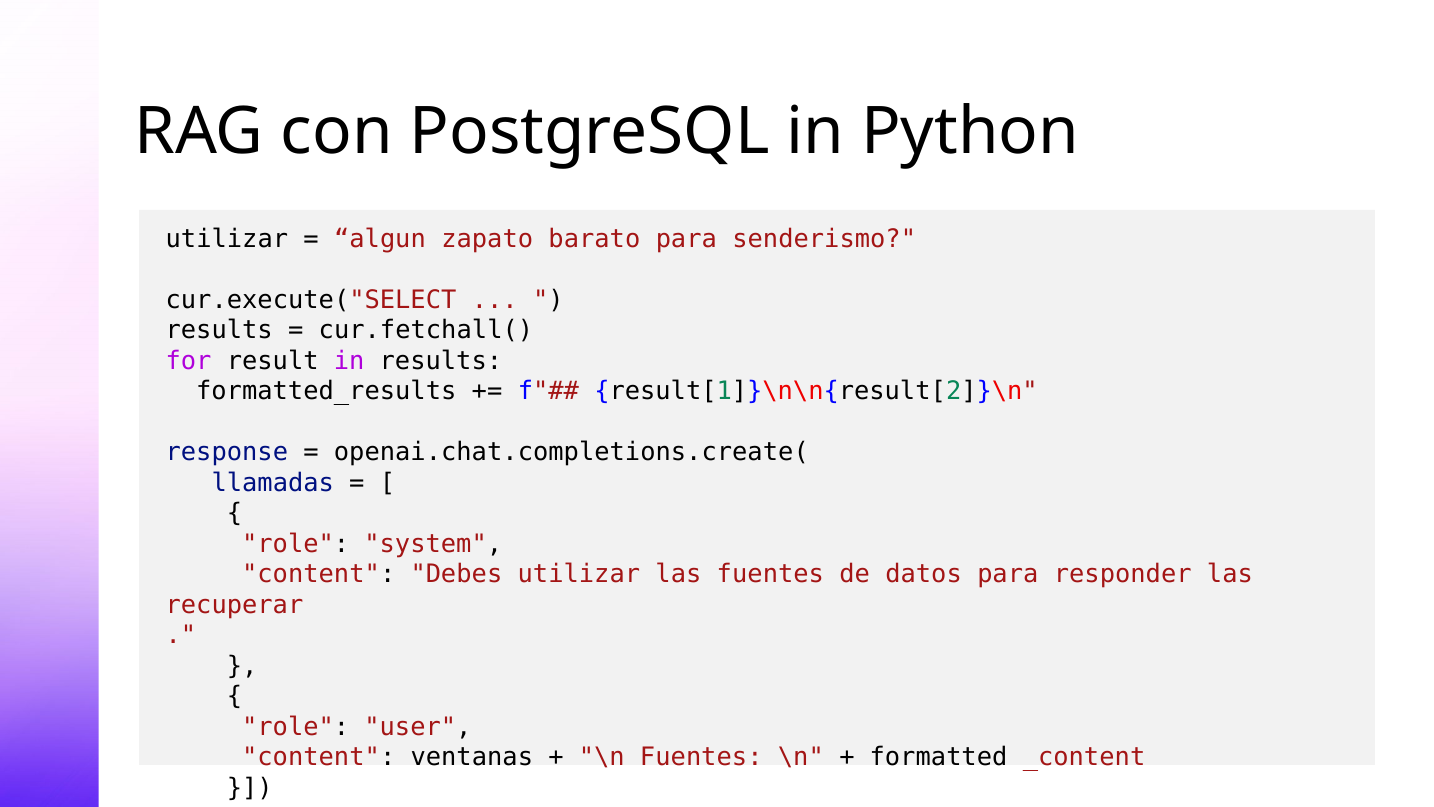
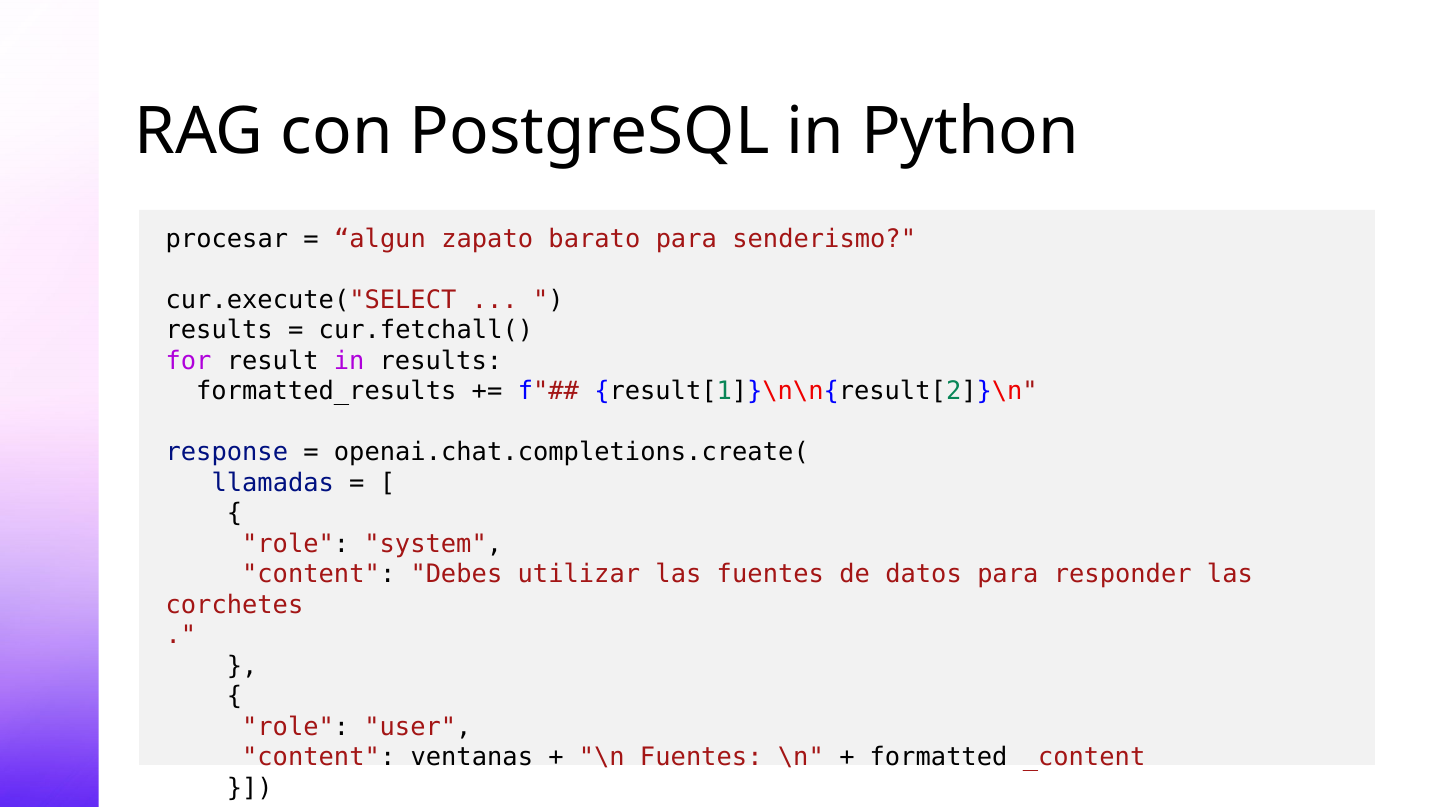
utilizar: utilizar -> procesar (227, 239)
recuperar: recuperar -> corchetes (234, 605)
